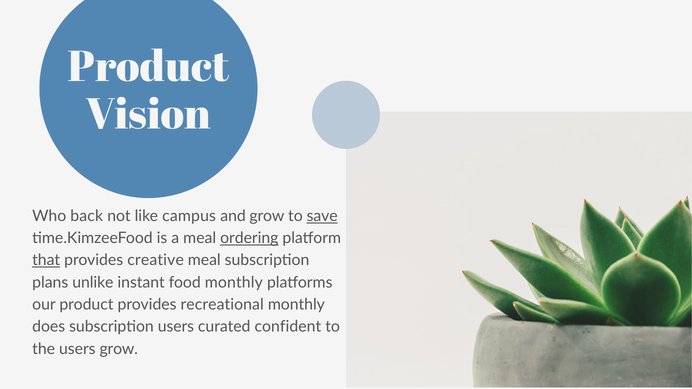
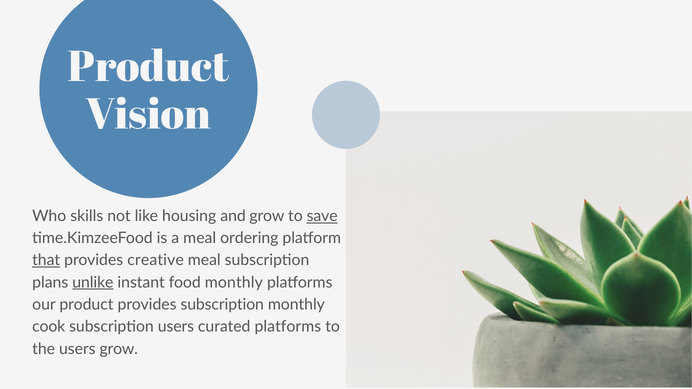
back: back -> skills (87, 216)
campus: campus -> housing (189, 216)
ordering underline: present -> none (249, 238)
unlike underline: none -> present (93, 283)
provides recreational: recreational -> subscription (222, 305)
does: does -> cook (49, 327)
curated confident: confident -> platforms (288, 327)
